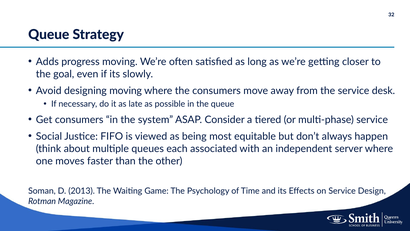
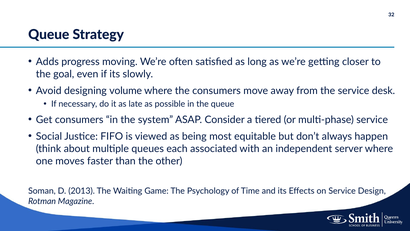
designing moving: moving -> volume (126, 91)
